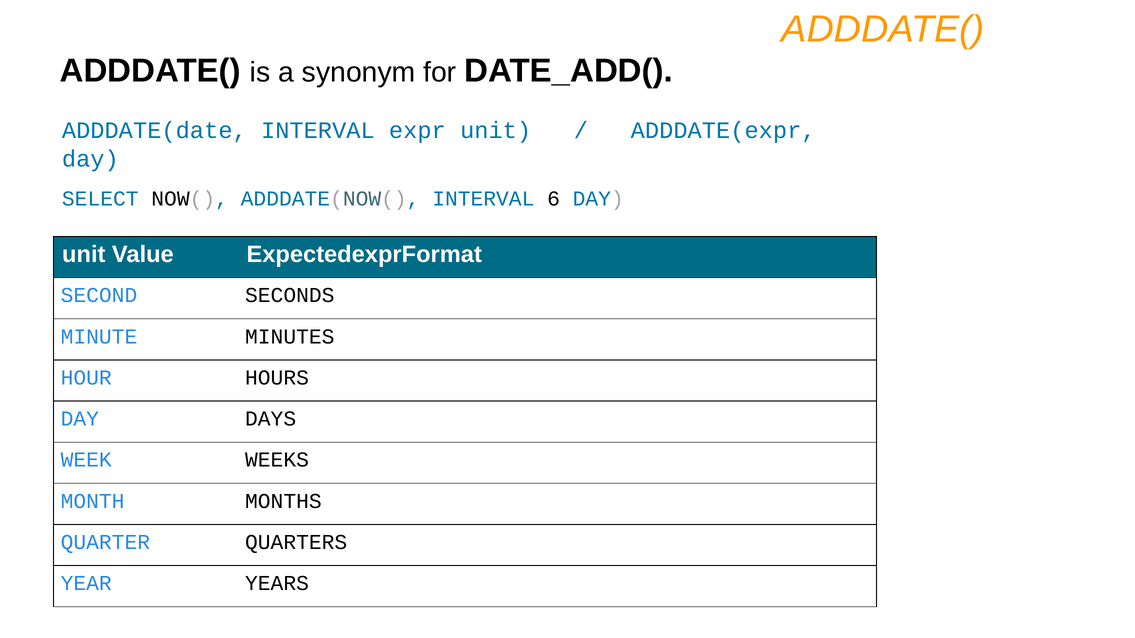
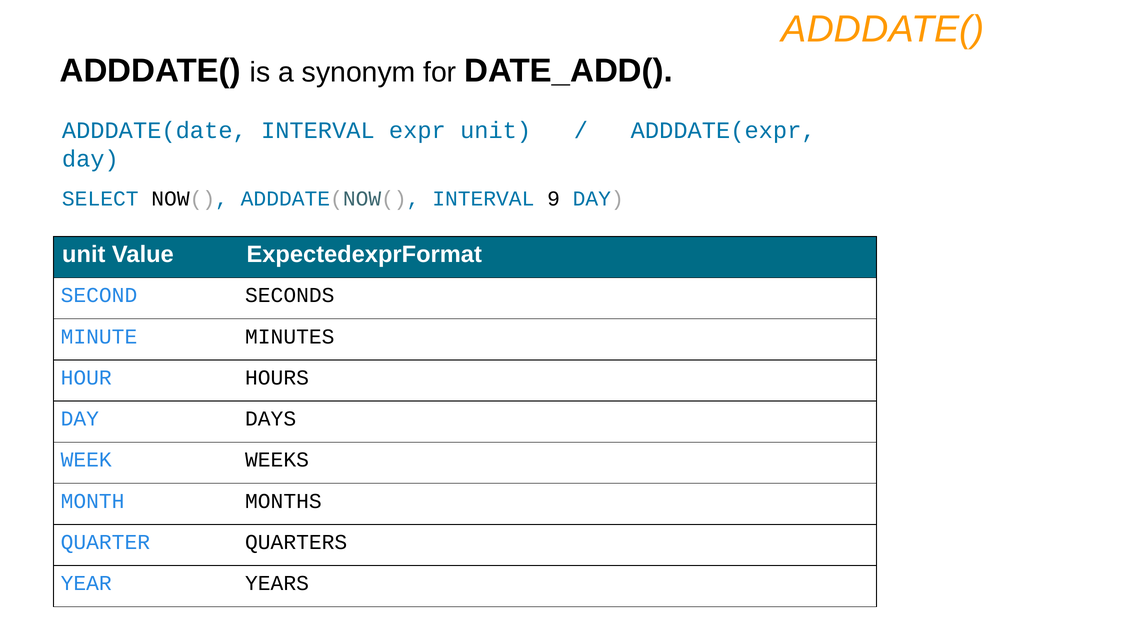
6: 6 -> 9 (554, 199)
